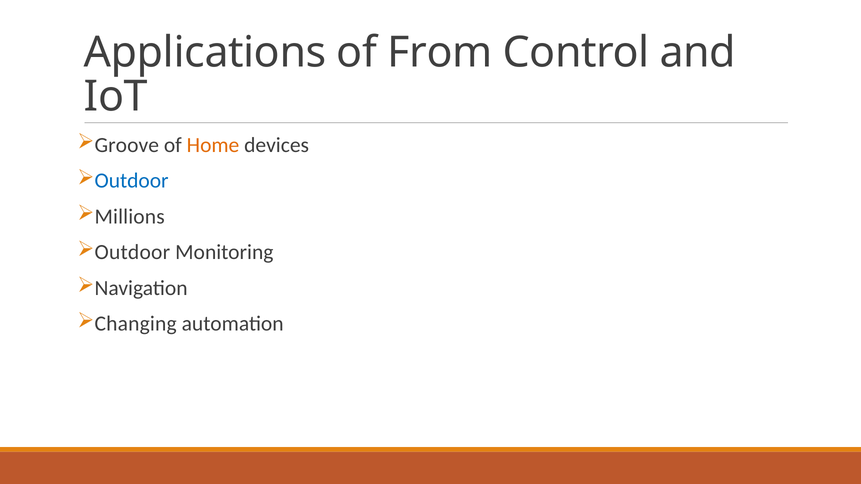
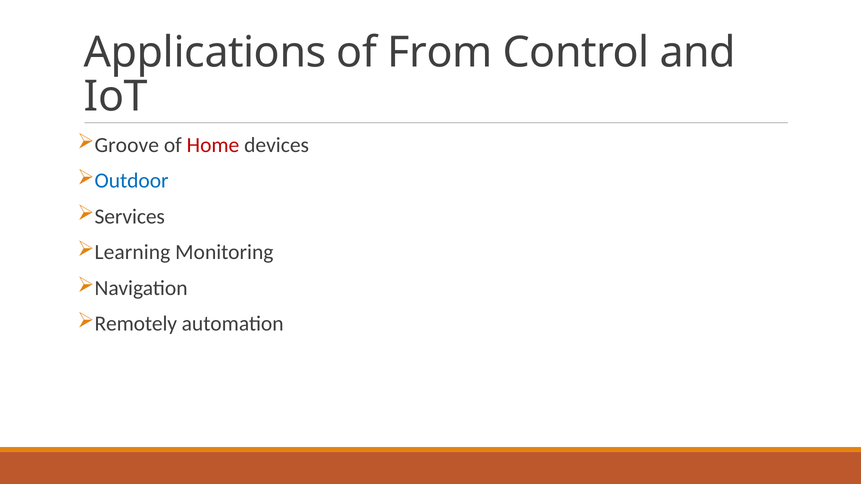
Home colour: orange -> red (213, 145)
Millions: Millions -> Services (130, 217)
Outdoor: Outdoor -> Learning (132, 252)
Changing: Changing -> Remotely (136, 324)
